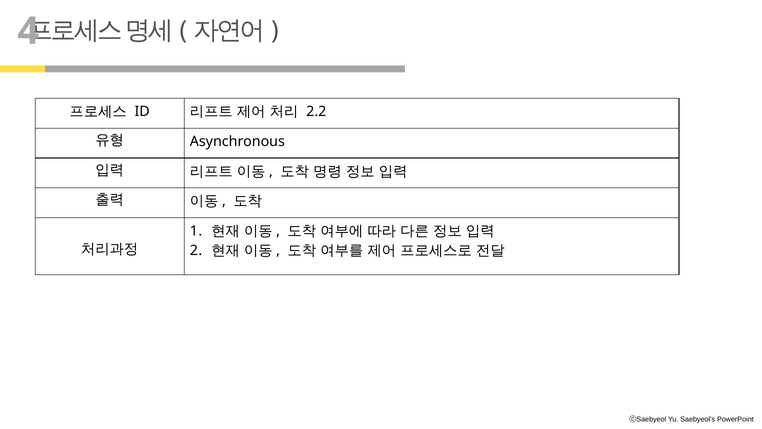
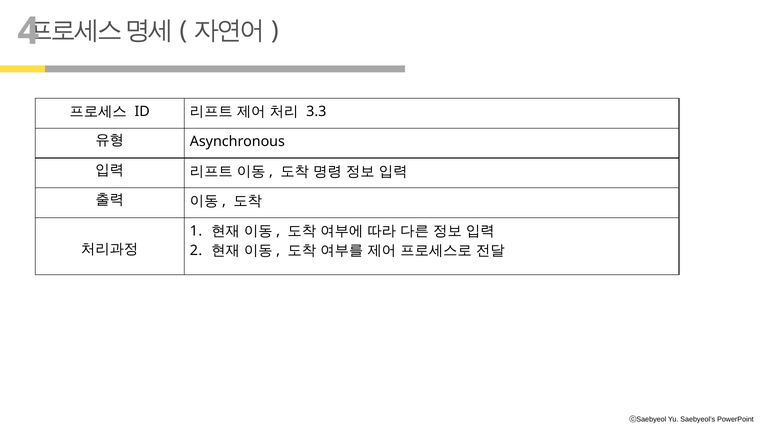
2.2: 2.2 -> 3.3 (316, 112)
